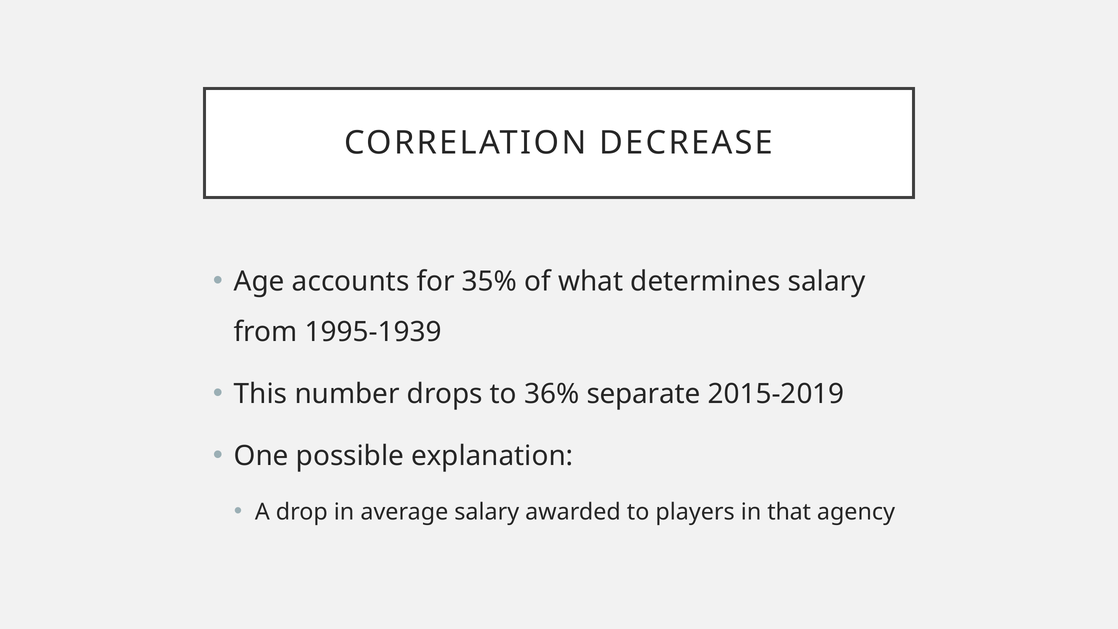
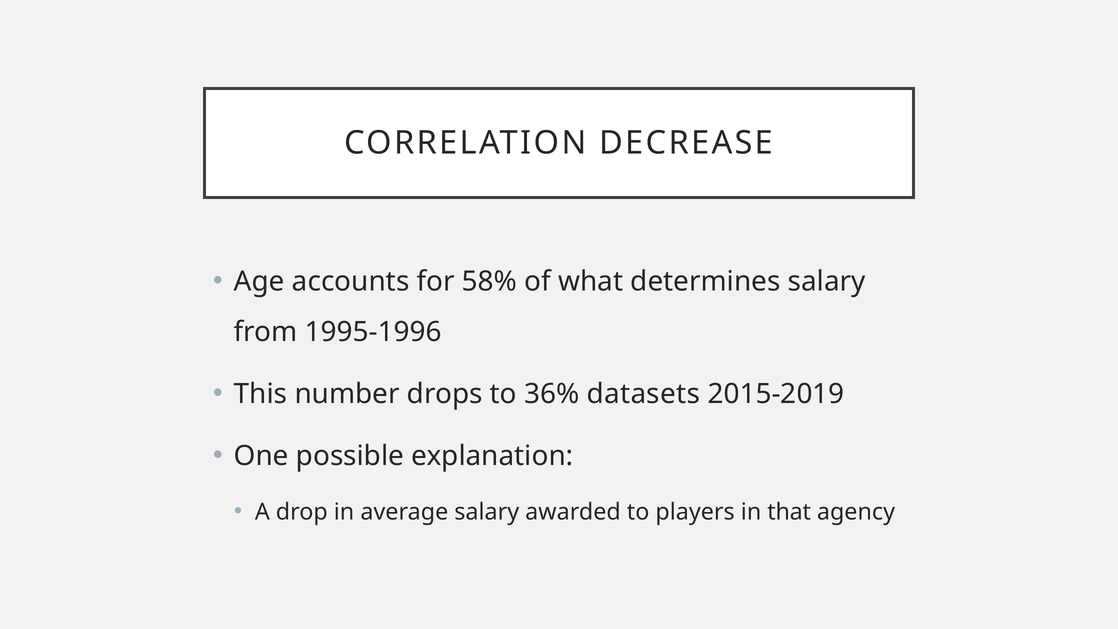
35%: 35% -> 58% (490, 282)
1995-1939: 1995-1939 -> 1995-1996 (373, 332)
separate: separate -> datasets (643, 394)
